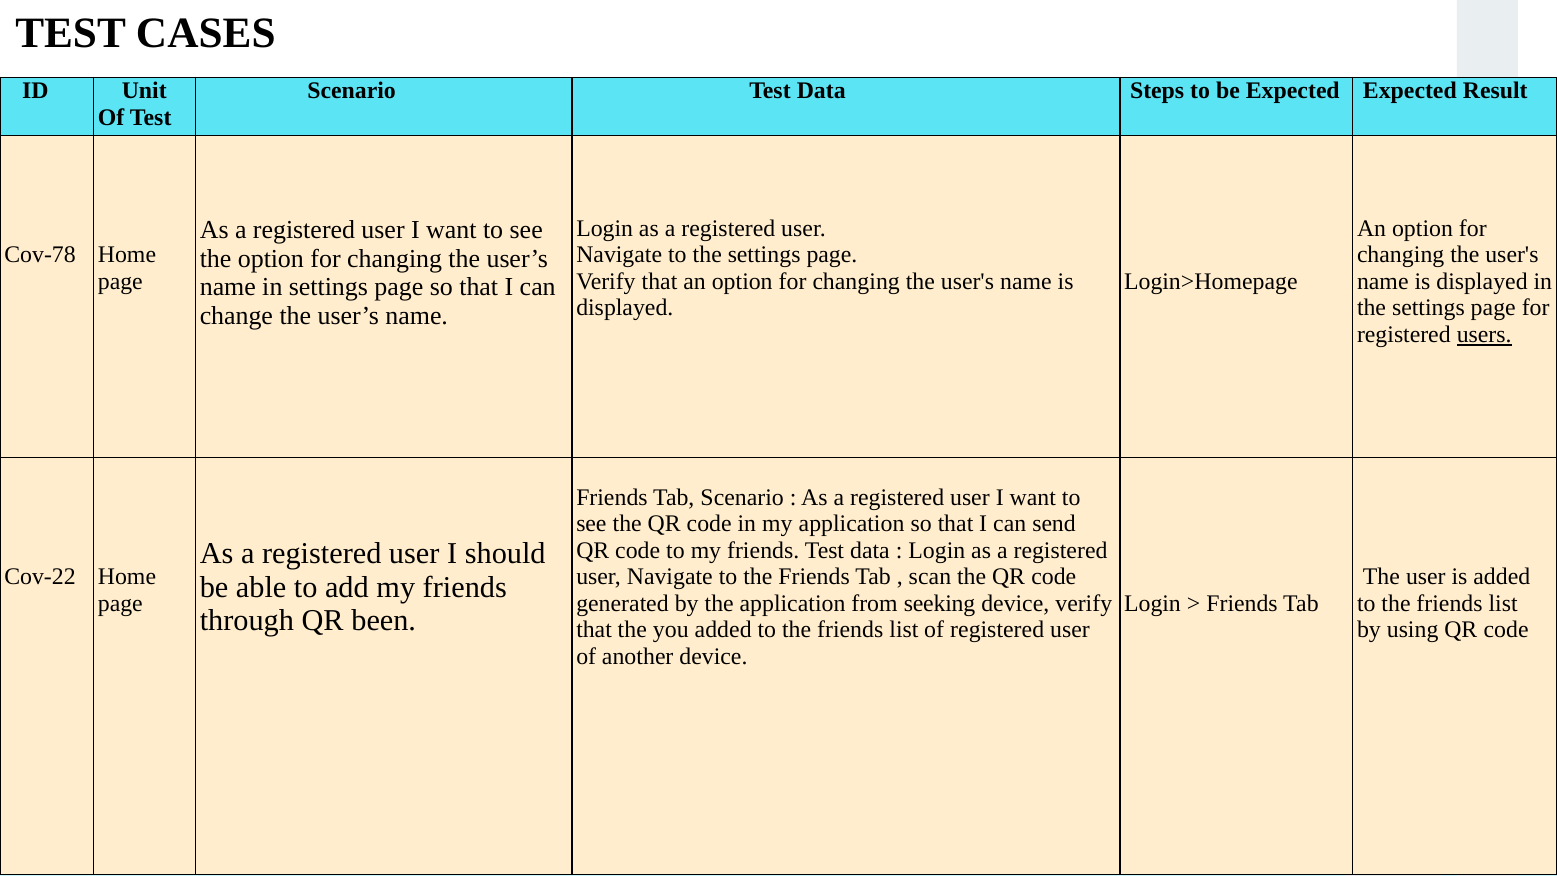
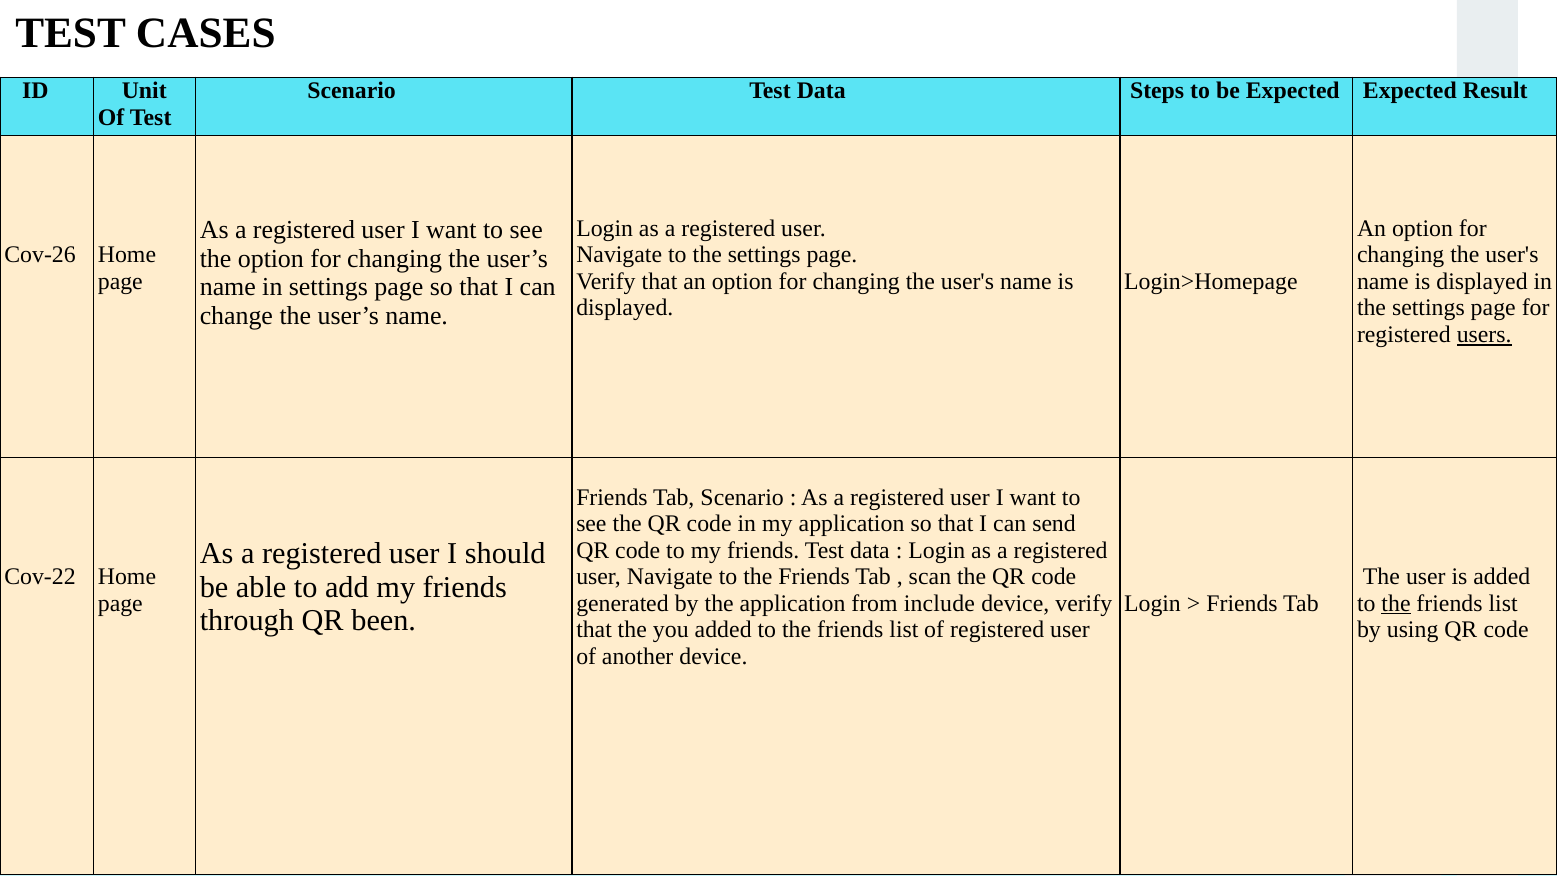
Cov-78: Cov-78 -> Cov-26 (40, 255)
seeking: seeking -> include (939, 603)
the underline: none -> present (1396, 603)
